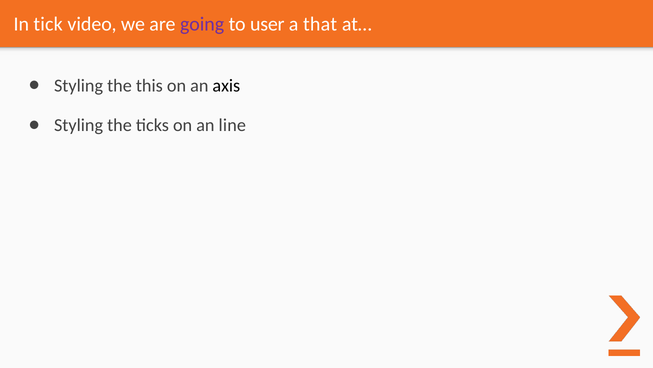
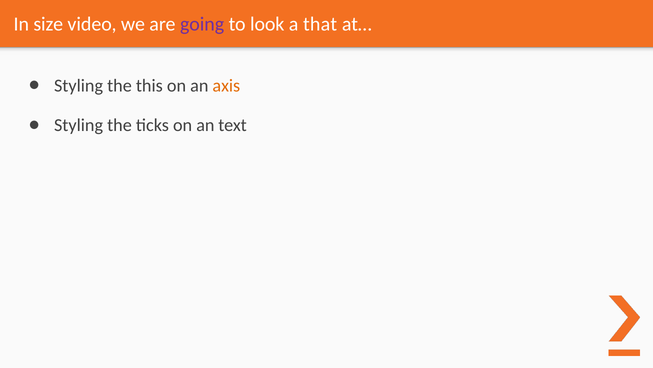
tick: tick -> size (48, 24)
user: user -> look (267, 24)
axis colour: black -> orange (226, 85)
line: line -> text (232, 125)
